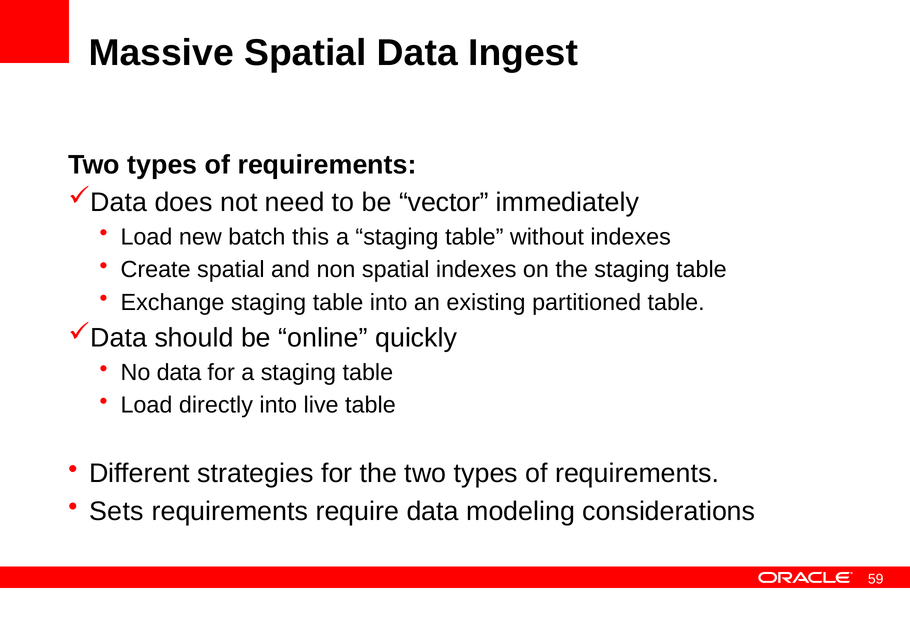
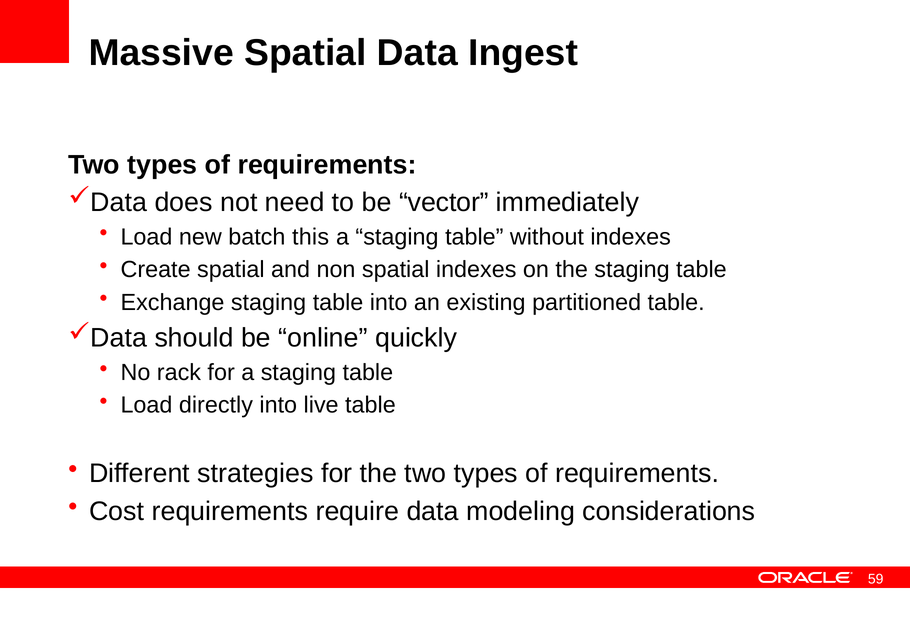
No data: data -> rack (179, 373)
Sets: Sets -> Cost (117, 511)
